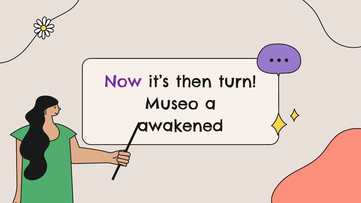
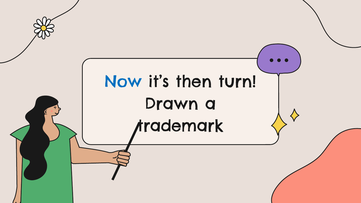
Now colour: purple -> blue (123, 82)
Museo: Museo -> Drawn (172, 104)
awakened: awakened -> trademark (180, 126)
